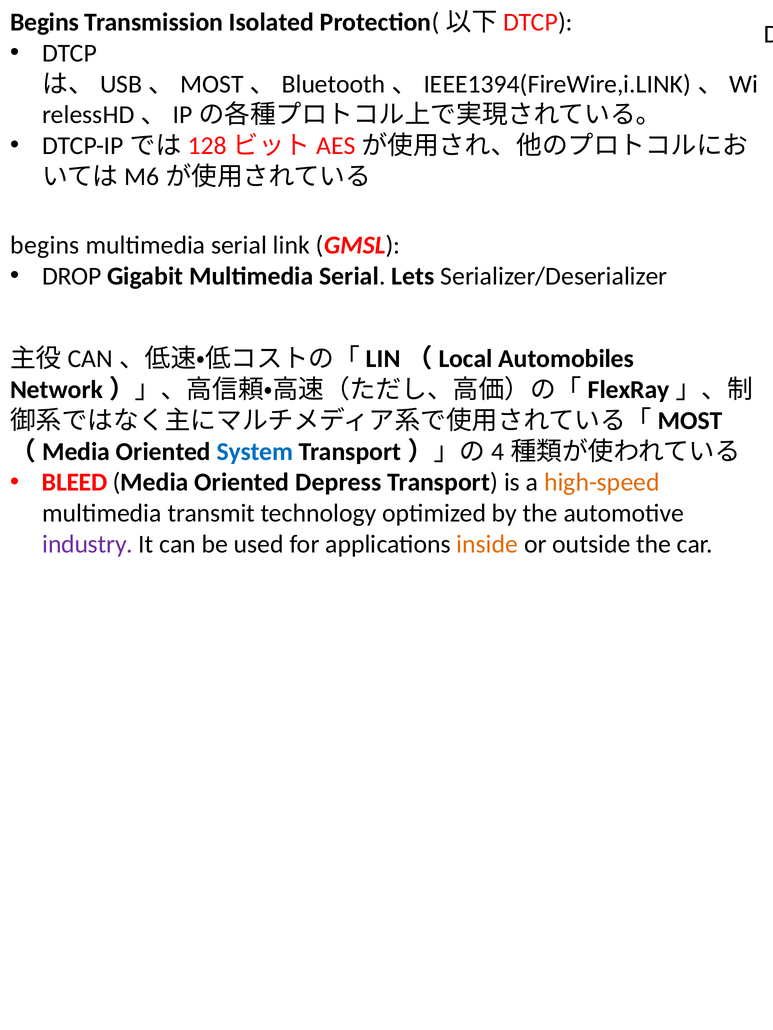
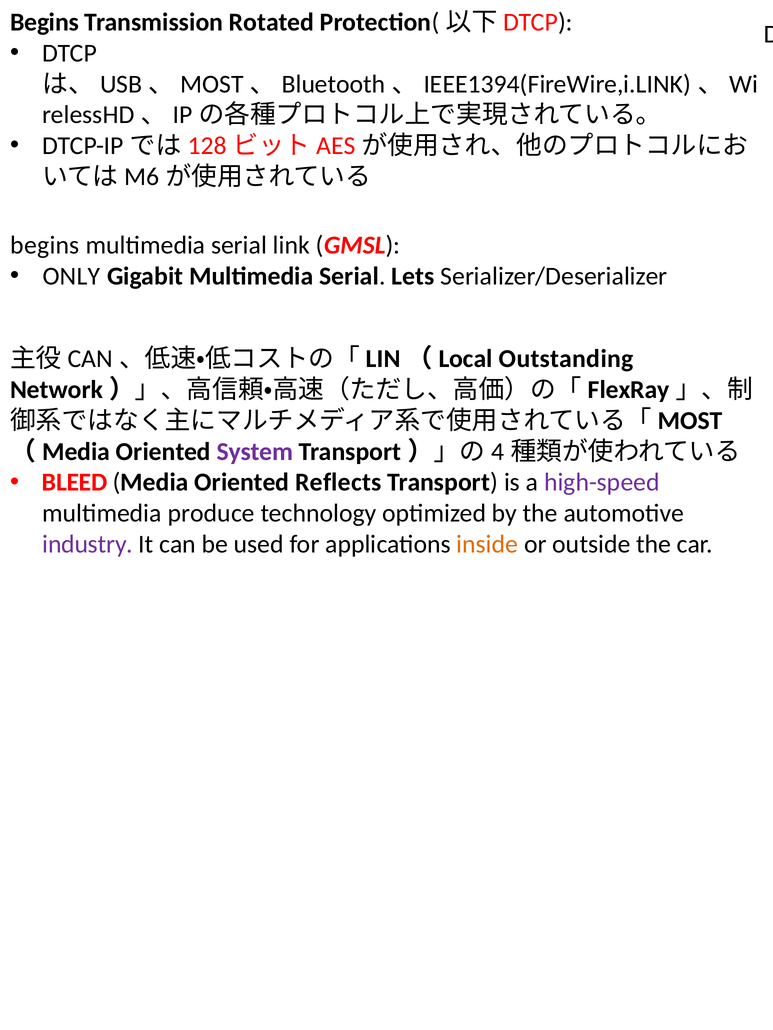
Isolated: Isolated -> Rotated (272, 22)
DROP: DROP -> ONLY (72, 276)
Automobiles: Automobiles -> Outstanding (566, 359)
System colour: blue -> purple (255, 452)
Depress: Depress -> Reflects (338, 483)
high-speed colour: orange -> purple (602, 483)
transmit: transmit -> produce (211, 514)
